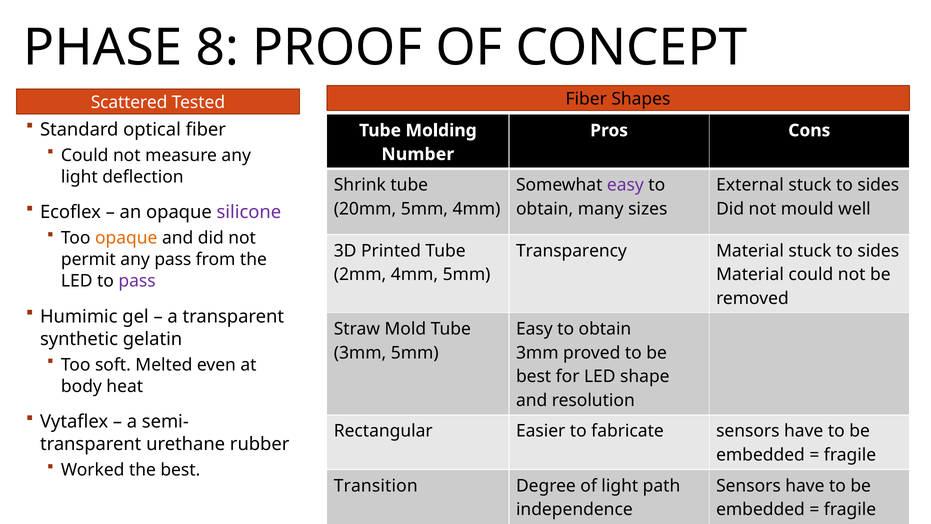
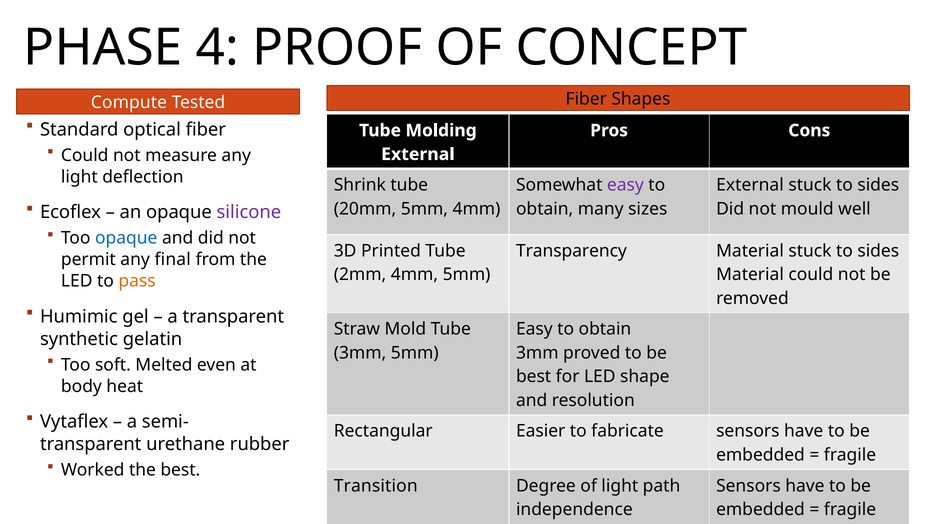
8: 8 -> 4 (217, 48)
Scattered: Scattered -> Compute (129, 103)
Number: Number -> External (418, 154)
opaque colour: orange -> blue (126, 238)
any pass: pass -> final (173, 259)
pass colour: purple -> orange (137, 281)
